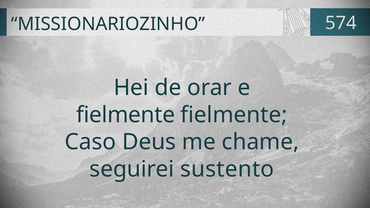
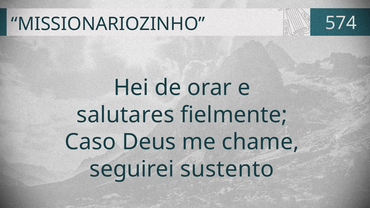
fielmente: fielmente -> salutares (125, 115)
